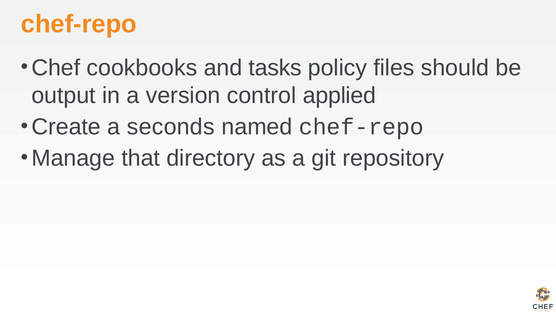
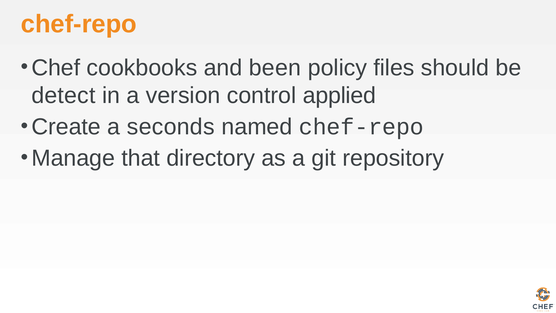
tasks: tasks -> been (275, 68)
output: output -> detect (63, 95)
